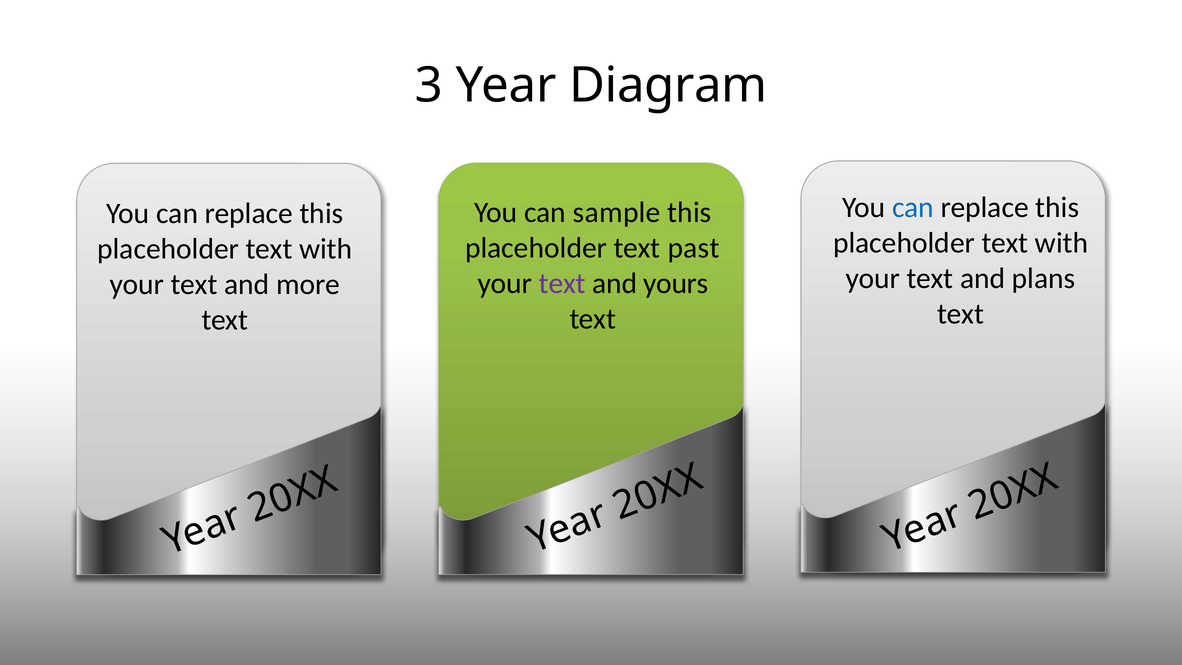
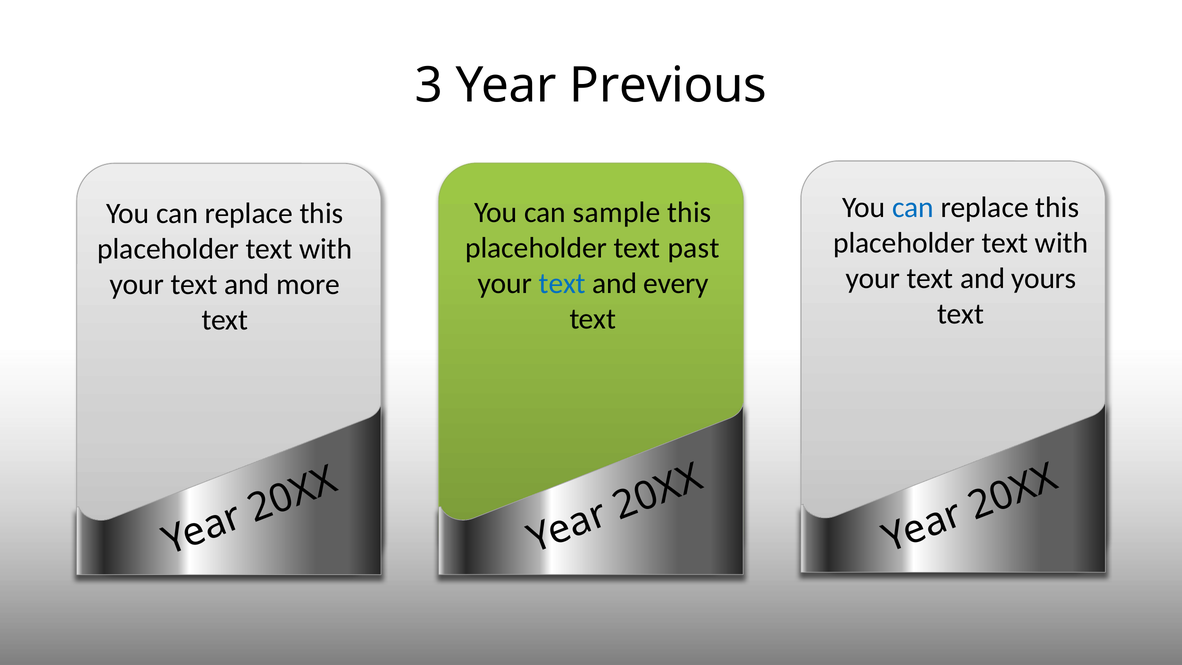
Diagram: Diagram -> Previous (668, 85)
plans: plans -> yours (1044, 278)
text colour: purple -> blue (562, 284)
yours: yours -> every (676, 284)
